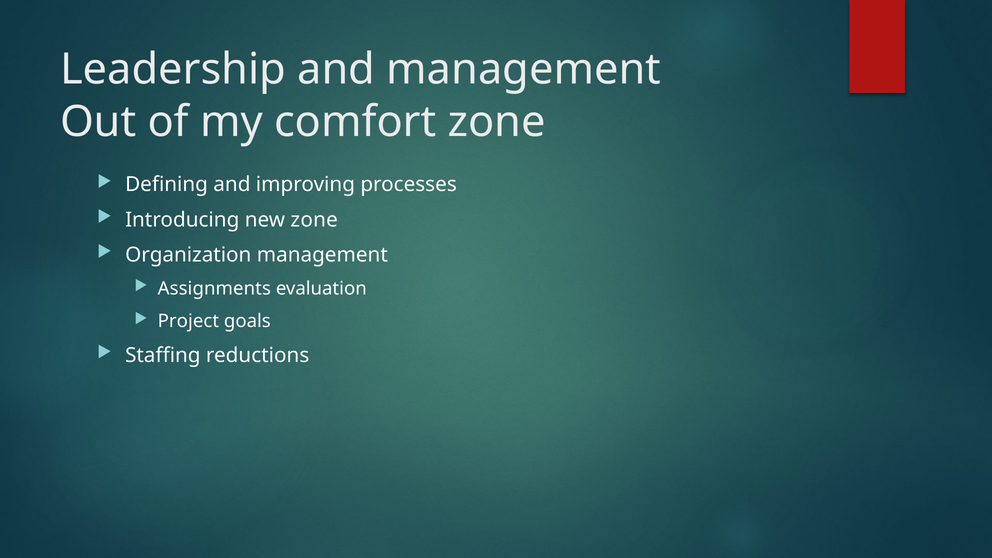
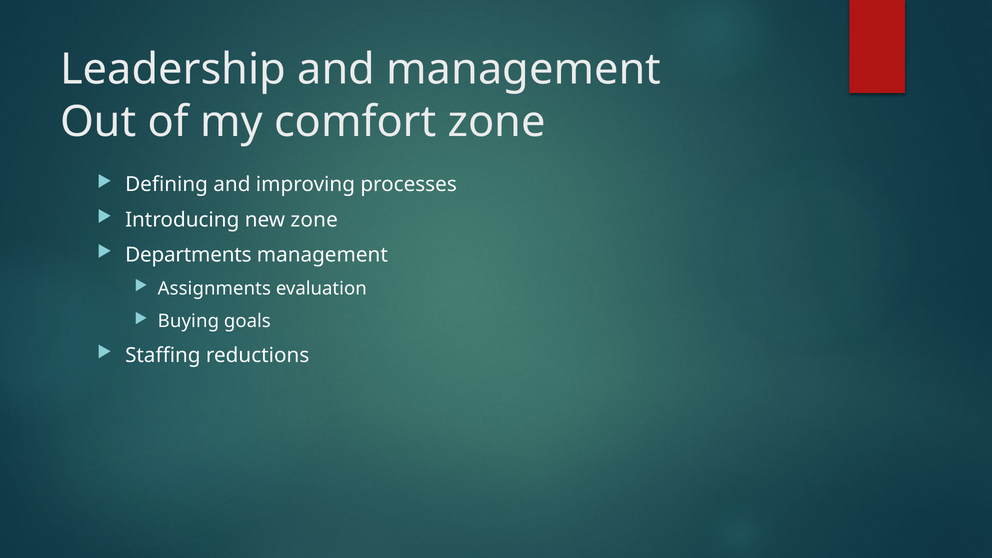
Organization: Organization -> Departments (188, 255)
Project: Project -> Buying (188, 321)
